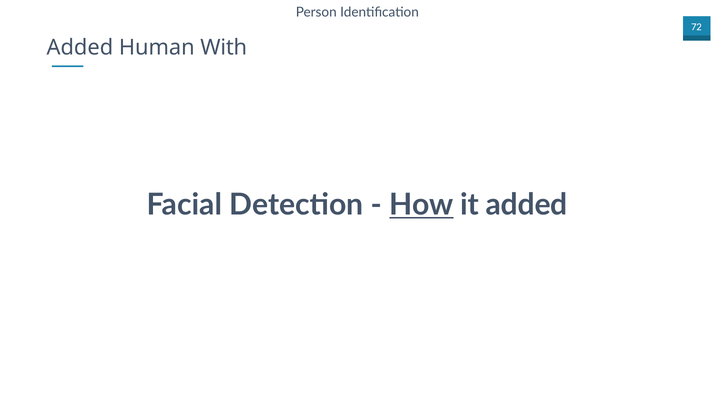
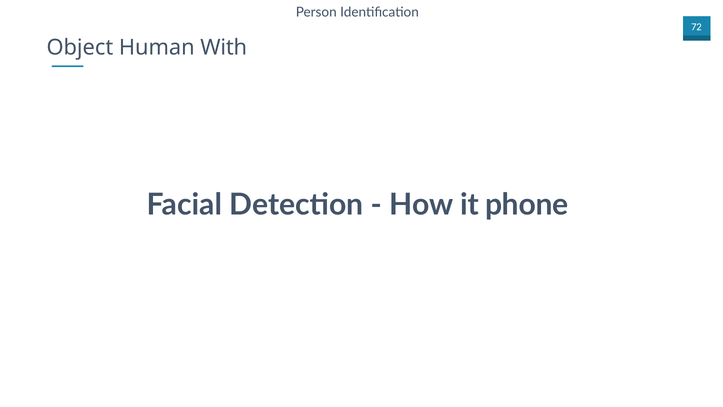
Added: Added -> Object (80, 48)
How underline: present -> none (421, 205)
it added: added -> phone (527, 205)
